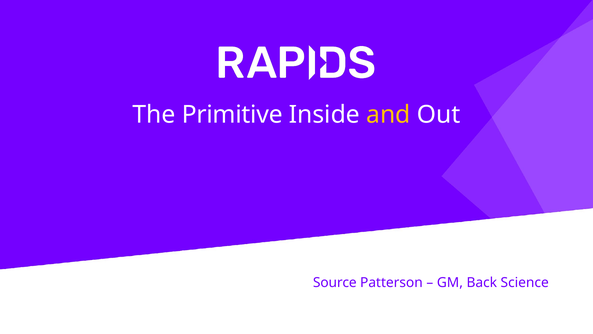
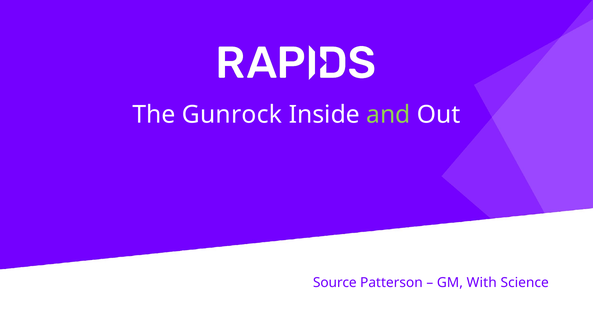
Primitive: Primitive -> Gunrock (232, 115)
and colour: yellow -> light green (388, 115)
Back: Back -> With (482, 282)
